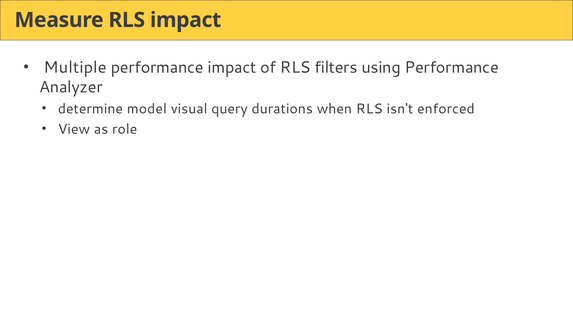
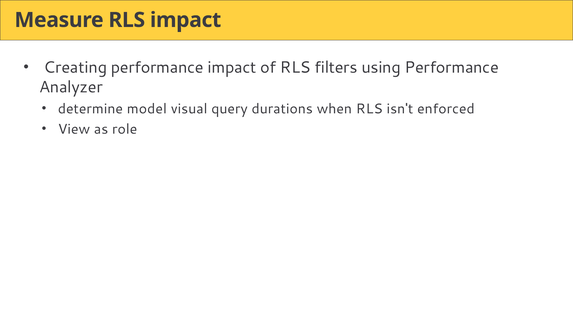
Multiple: Multiple -> Creating (75, 68)
